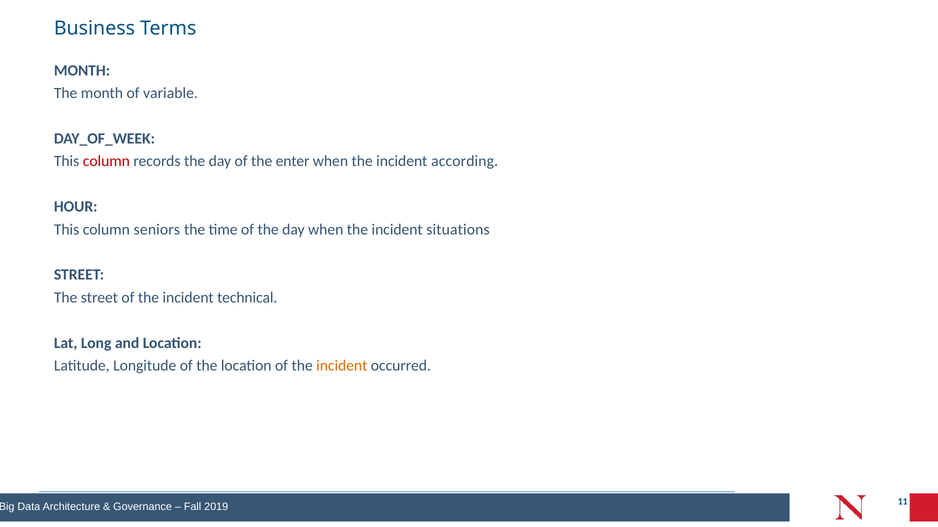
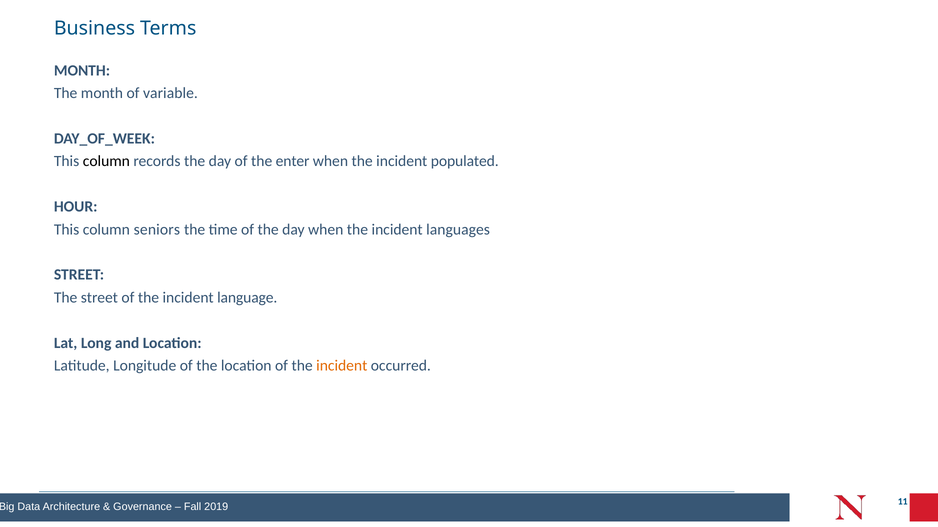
column colour: red -> black (106, 161)
according: according -> populated (465, 161)
situations: situations -> languages (458, 230)
technical: technical -> language (247, 298)
